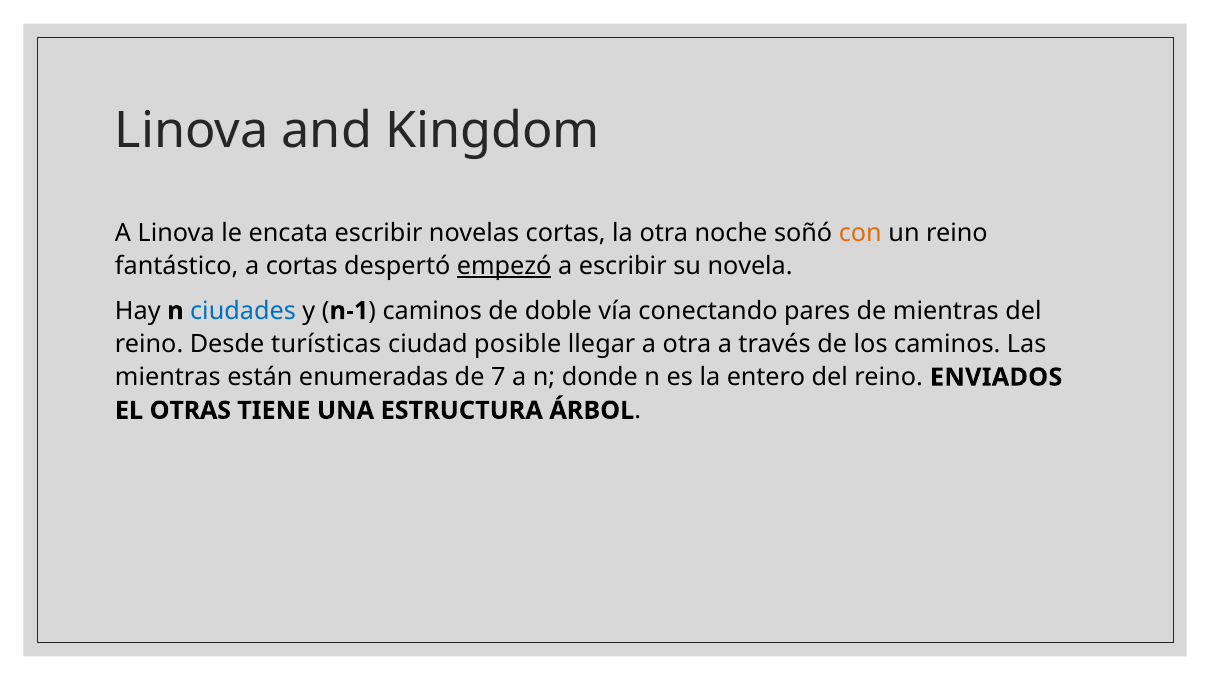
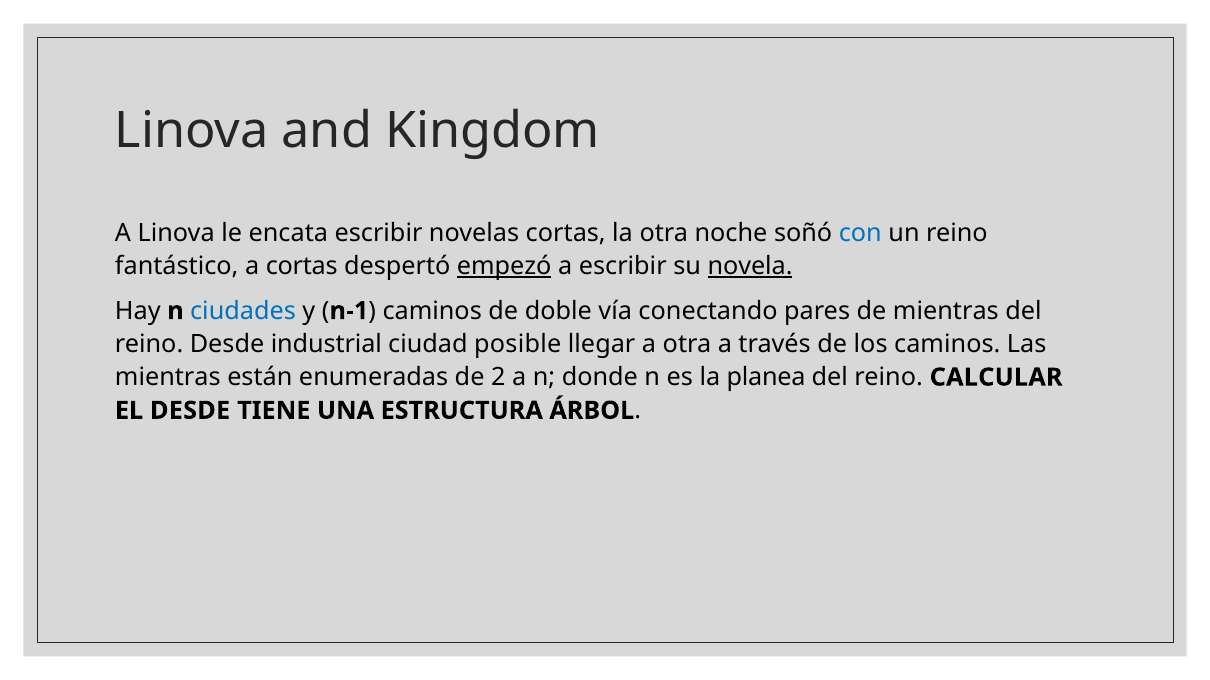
con colour: orange -> blue (860, 233)
novela underline: none -> present (750, 266)
turísticas: turísticas -> industrial (326, 344)
7: 7 -> 2 (498, 378)
entero: entero -> planea (766, 378)
ENVIADOS: ENVIADOS -> CALCULAR (996, 378)
EL OTRAS: OTRAS -> DESDE (190, 411)
